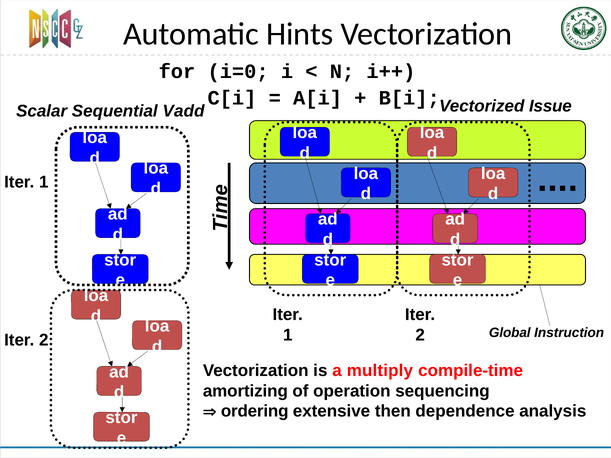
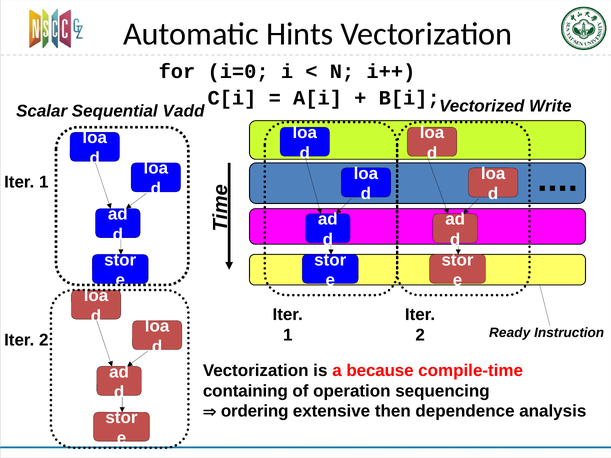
Issue: Issue -> Write (550, 106)
Global: Global -> Ready (510, 333)
multiply: multiply -> because (380, 371)
amortizing: amortizing -> containing (245, 391)
